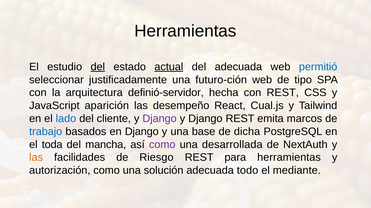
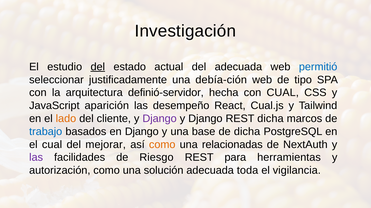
Herramientas: Herramientas -> Investigación (185, 31)
actual underline: present -> none (169, 67)
futuro-ción: futuro-ción -> debía-ción (221, 80)
con REST: REST -> CUAL (283, 93)
lado colour: blue -> orange (66, 119)
REST emita: emita -> dicha (270, 119)
el toda: toda -> cual (52, 145)
mancha: mancha -> mejorar (106, 145)
como colour: purple -> orange (162, 145)
desarrollada: desarrollada -> relacionadas (232, 145)
las colour: orange -> purple (36, 158)
todo: todo -> toda (248, 171)
mediante: mediante -> vigilancia (297, 171)
